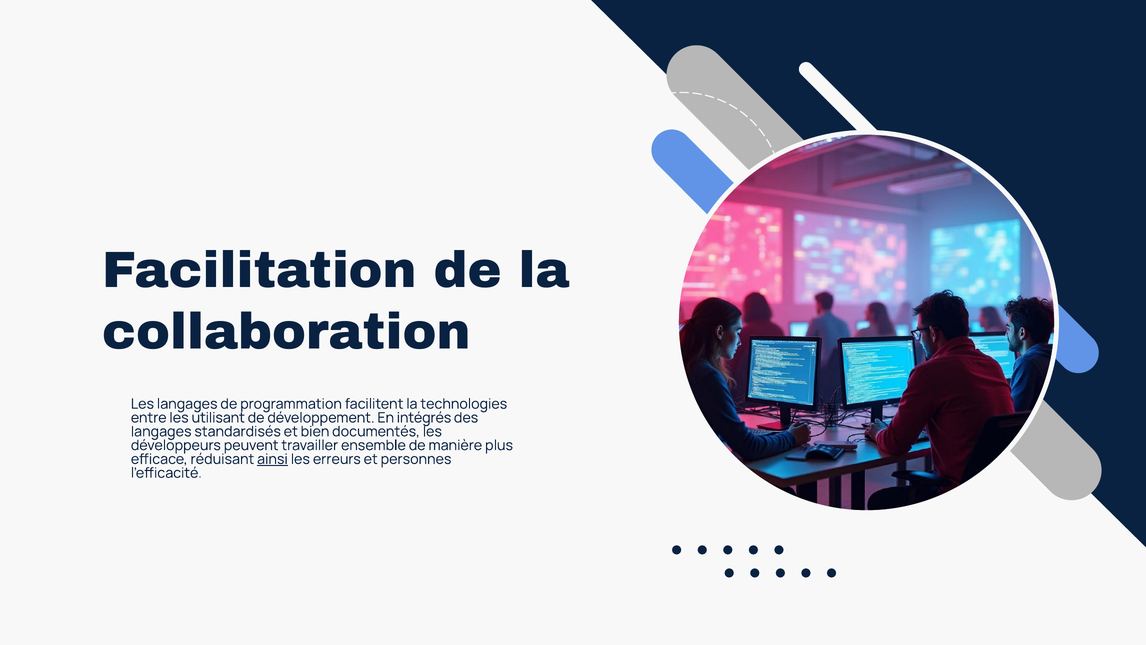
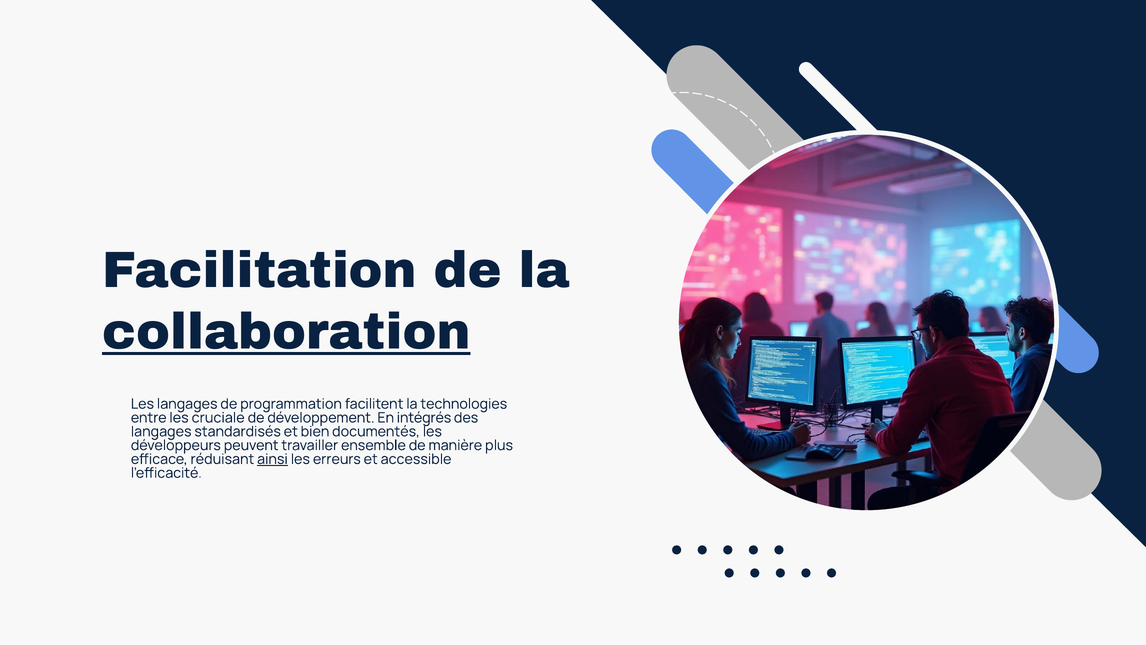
collaboration underline: none -> present (286, 332)
utilisant: utilisant -> cruciale (218, 418)
personnes: personnes -> accessible (416, 459)
